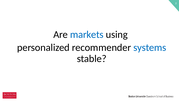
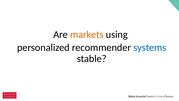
markets colour: blue -> orange (87, 34)
